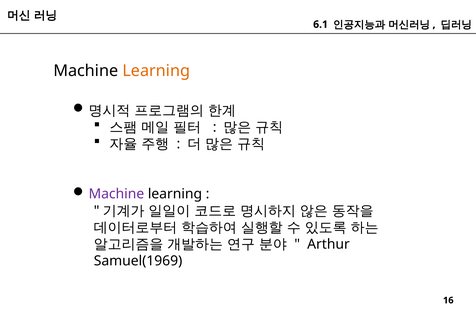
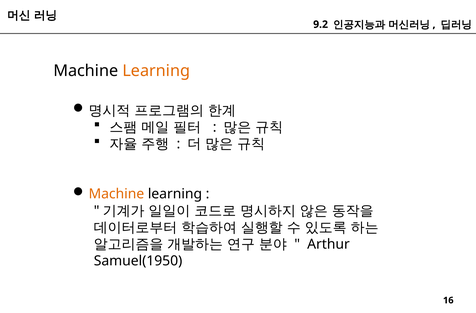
6.1: 6.1 -> 9.2 (321, 24)
Machine colour: purple -> orange (116, 194)
Samuel(1969: Samuel(1969 -> Samuel(1950 (138, 261)
